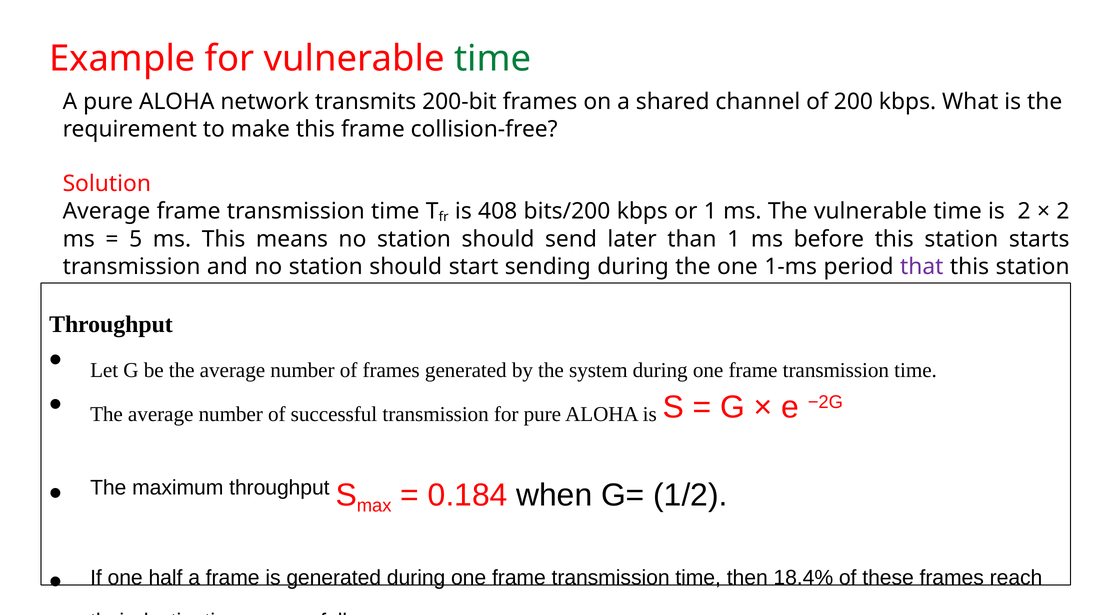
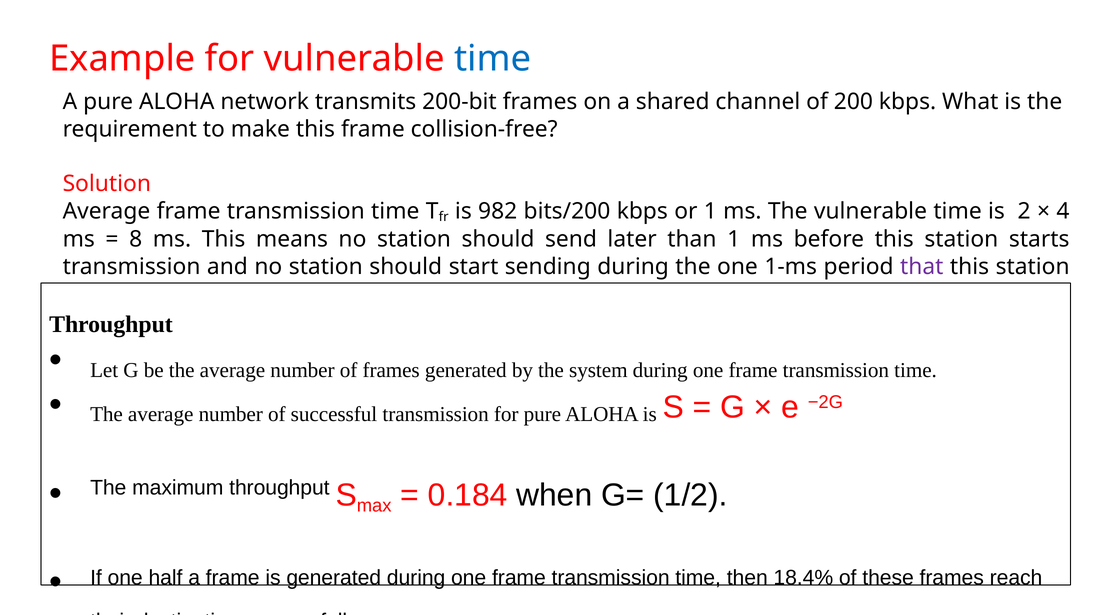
time colour: green -> blue (493, 59)
408: 408 -> 982 (498, 211)
2: 2 -> 4 (1063, 211)
5: 5 -> 8 (136, 239)
